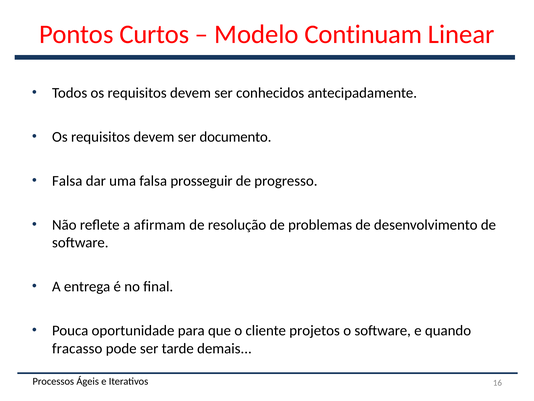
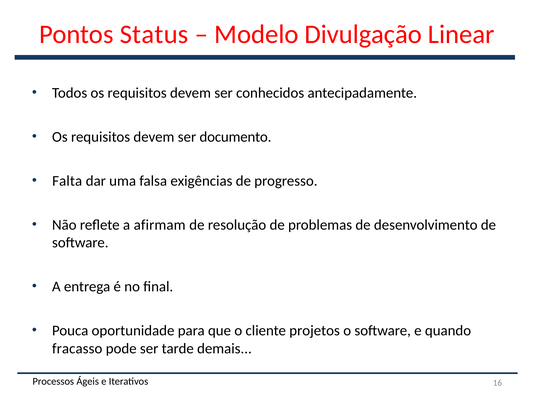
Curtos: Curtos -> Status (154, 34)
Continuam: Continuam -> Divulgação (363, 34)
Falsa: Falsa -> Falta (67, 181)
prosseguir: prosseguir -> exigências (201, 181)
